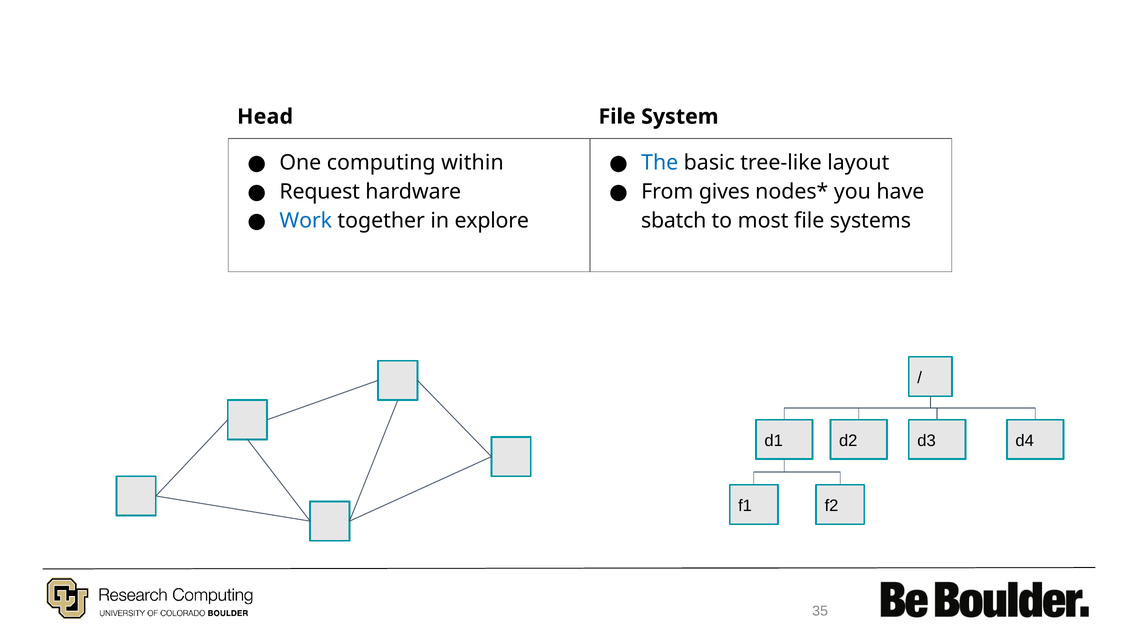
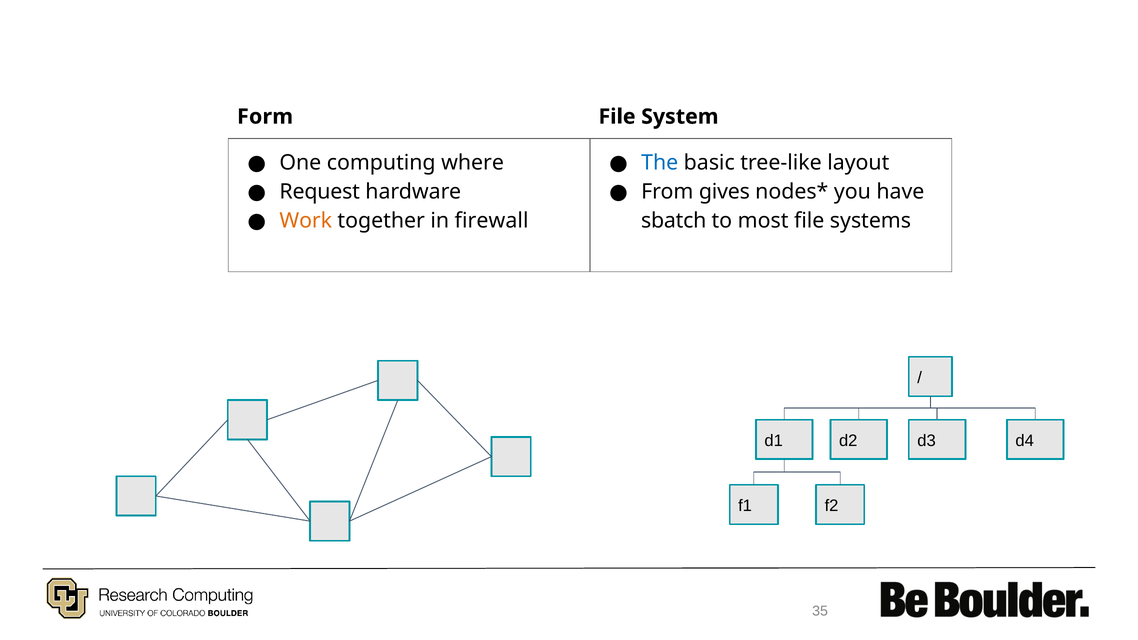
Head: Head -> Form (265, 117)
within: within -> where (473, 163)
Work colour: blue -> orange (306, 221)
explore: explore -> firewall (492, 221)
